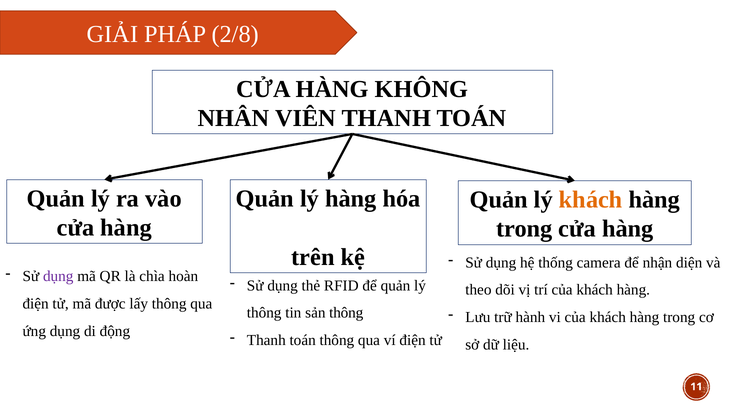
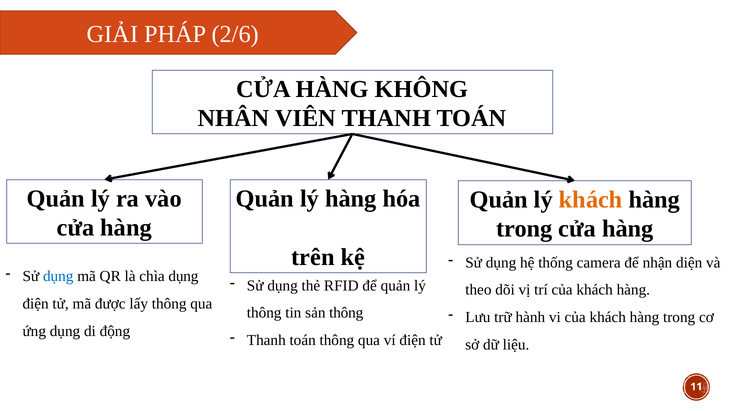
2/8: 2/8 -> 2/6 (235, 34)
dụng colour: purple -> blue (58, 276)
chìa hoàn: hoàn -> dụng (183, 276)
